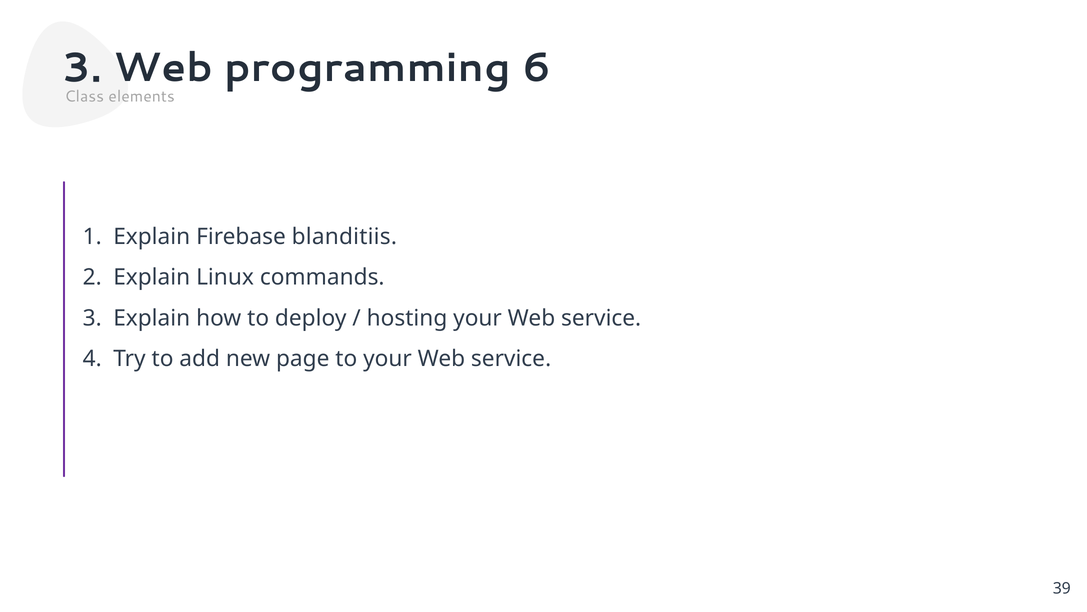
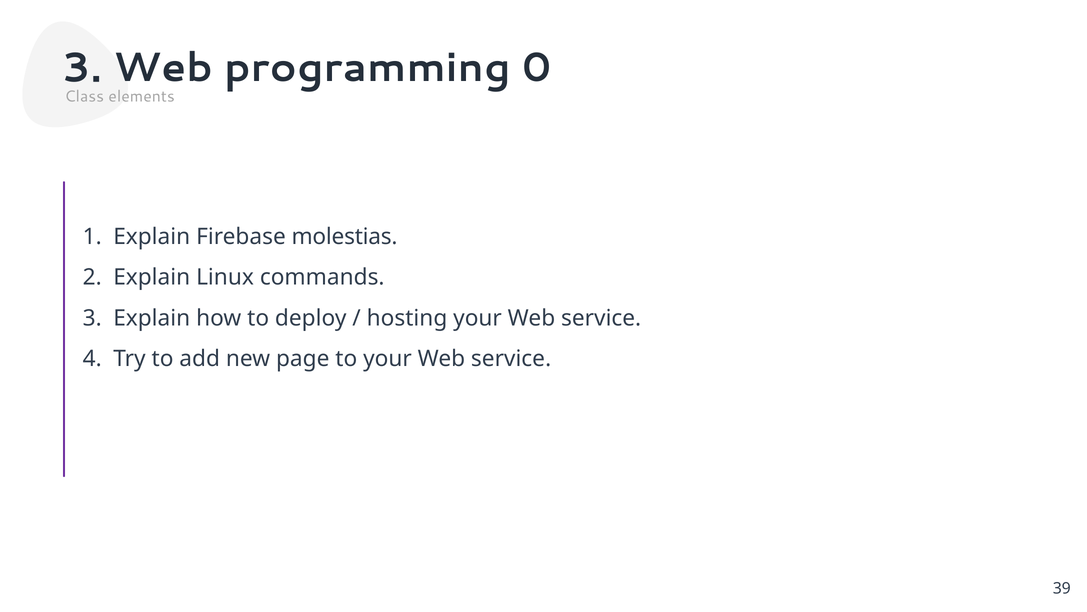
6: 6 -> 0 (537, 68)
blanditiis: blanditiis -> molestias (345, 236)
